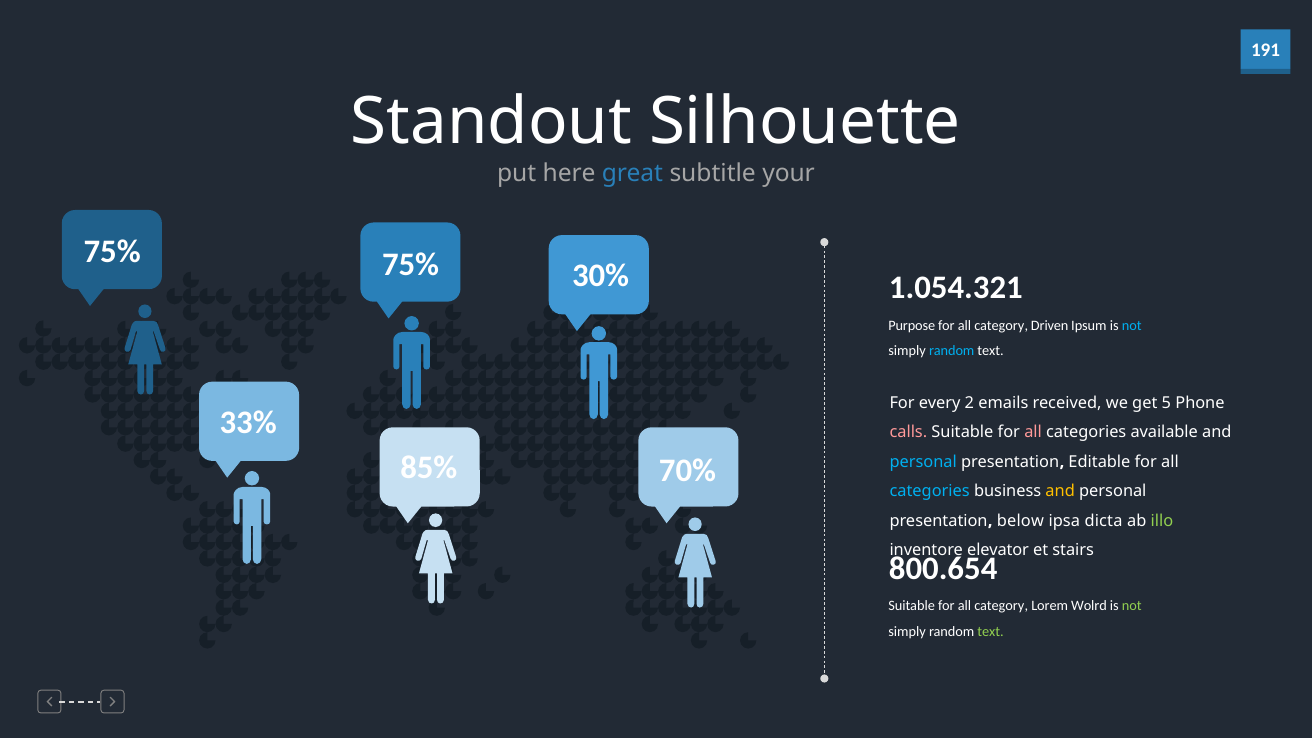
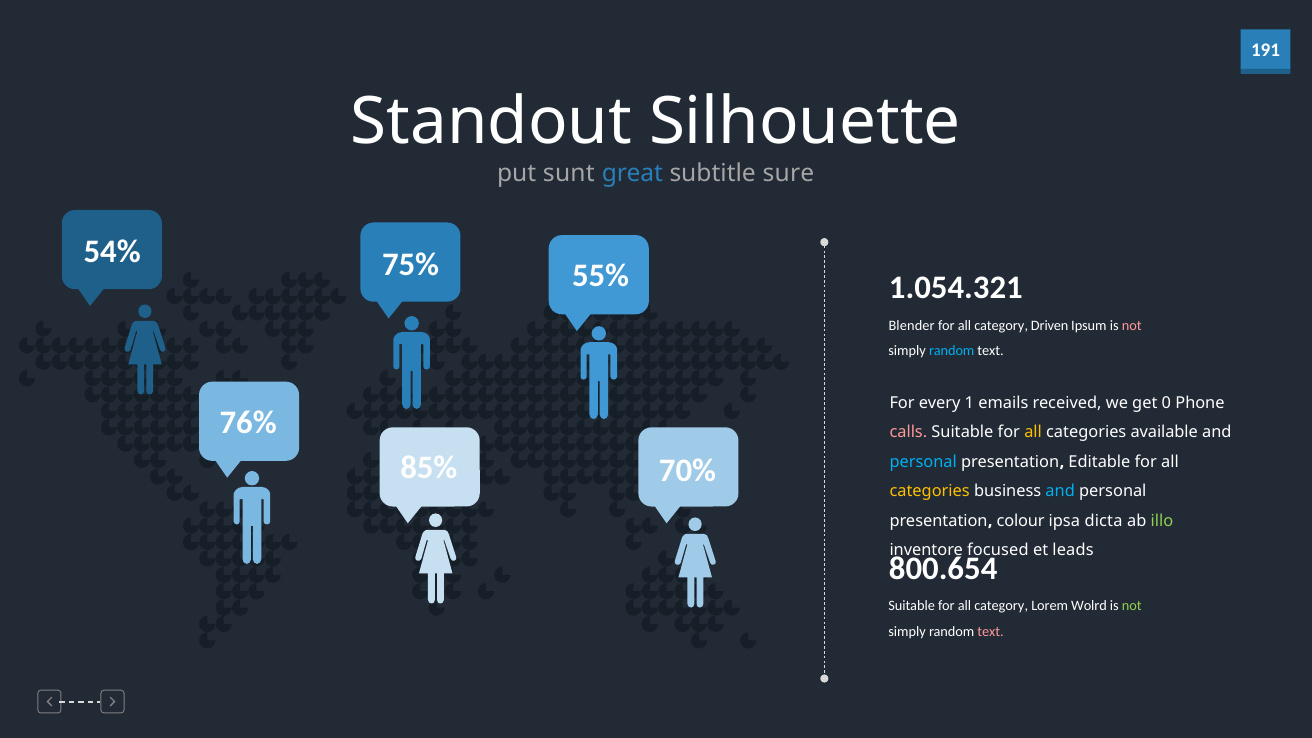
here: here -> sunt (569, 174)
your: your -> sure (788, 174)
75%: 75% -> 54% (112, 251)
30%: 30% -> 55% (601, 276)
Purpose: Purpose -> Blender (912, 325)
not colour: light blue -> pink (1132, 325)
2: 2 -> 1 (969, 403)
5: 5 -> 0 (1166, 403)
33%: 33% -> 76% (248, 423)
all colour: pink -> yellow (1033, 432)
categories colour: light blue -> yellow (930, 491)
and colour: yellow -> light blue (1060, 491)
below: below -> colour (1021, 521)
elevator: elevator -> focused (998, 550)
stairs: stairs -> leads (1073, 550)
text colour: light green -> pink (991, 632)
